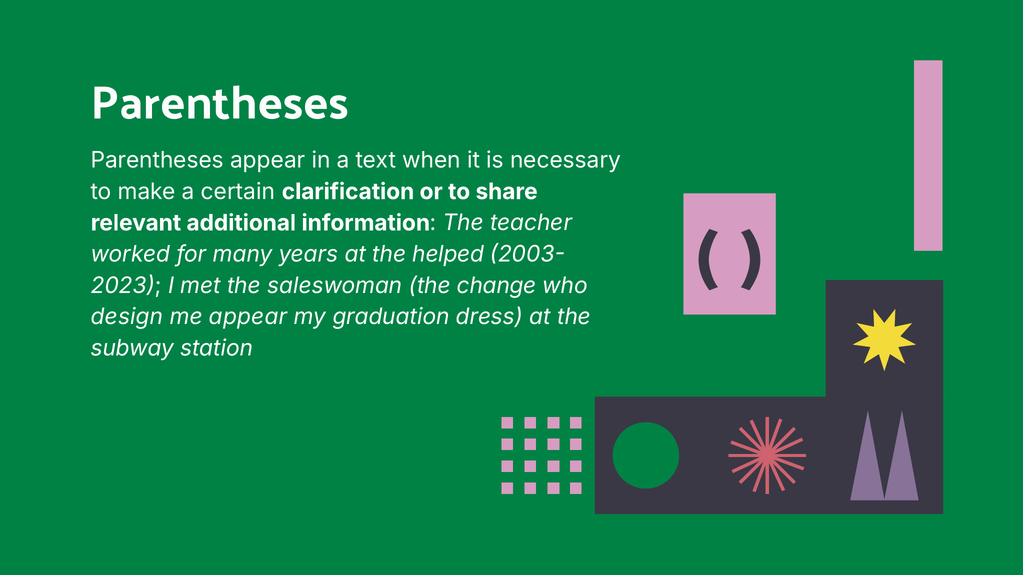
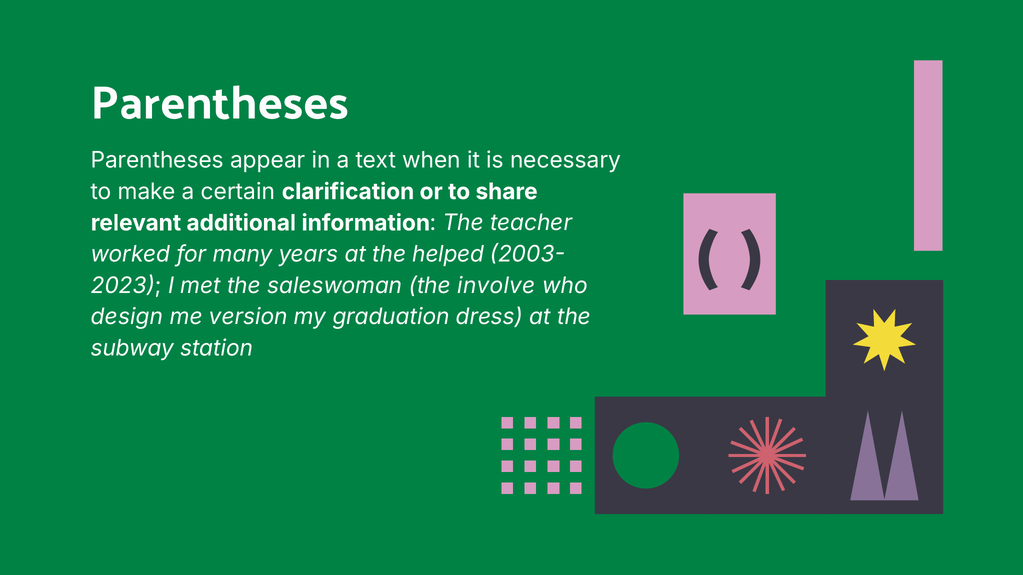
change: change -> involve (496, 286)
me appear: appear -> version (248, 317)
